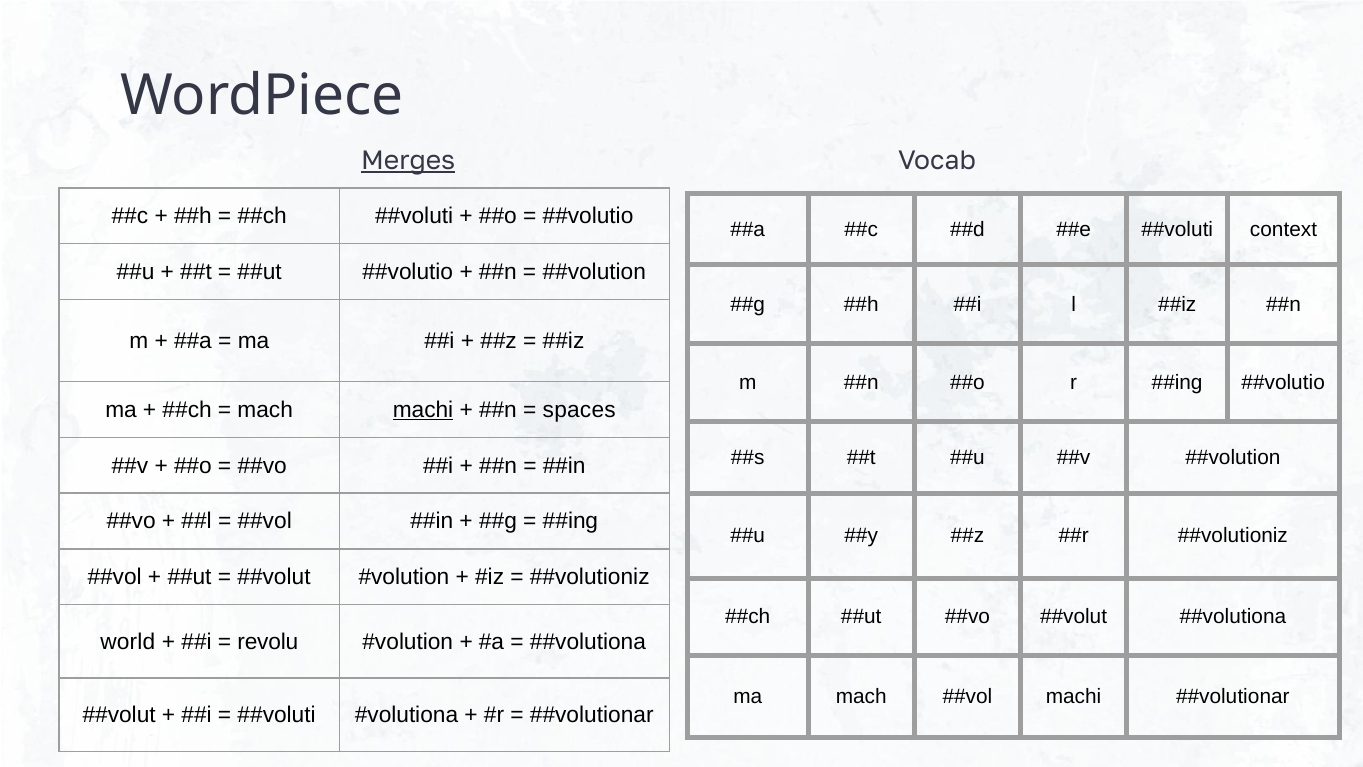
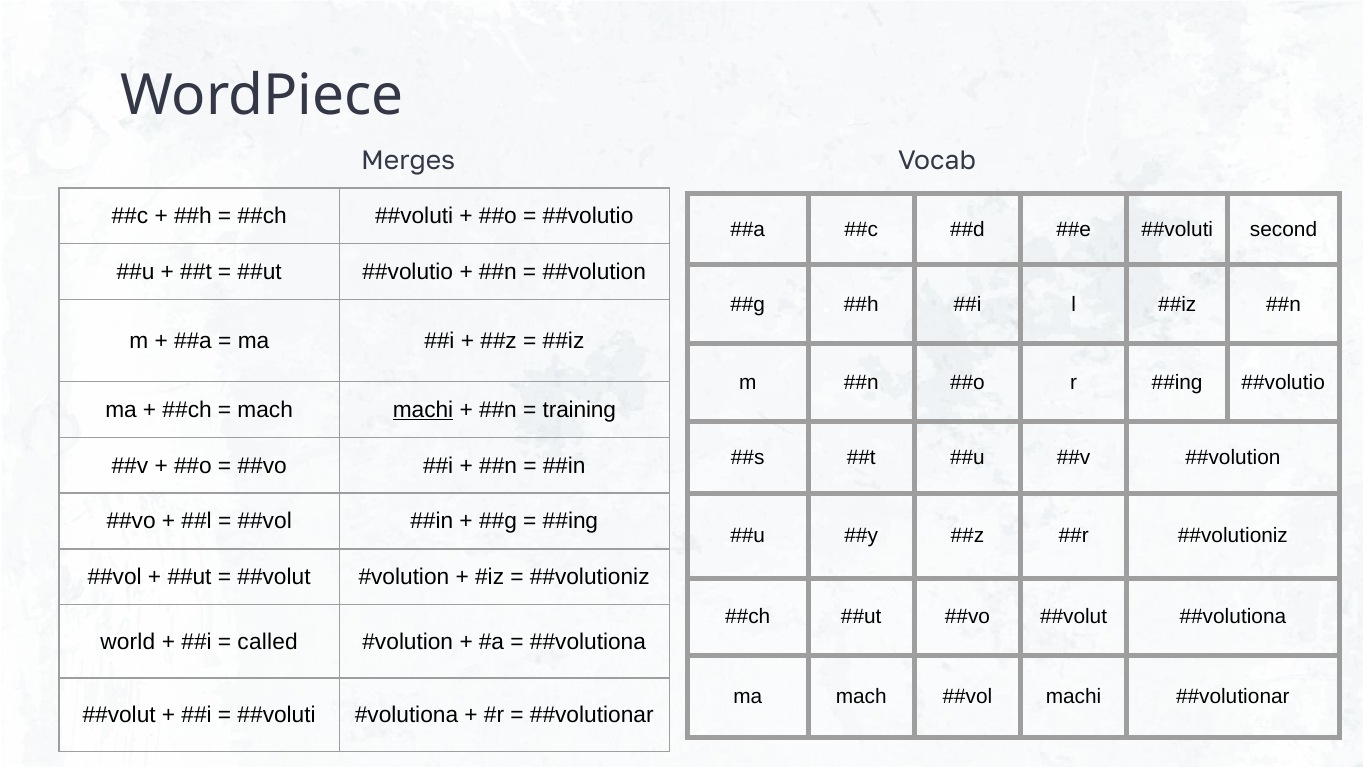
Merges underline: present -> none (408, 161)
context: context -> second (1284, 229)
spaces: spaces -> training (579, 410)
revolu: revolu -> called (268, 642)
